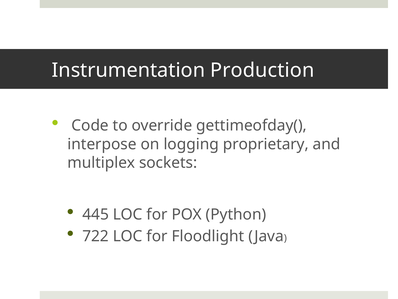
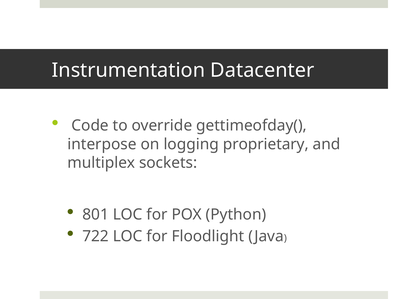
Production: Production -> Datacenter (262, 70)
445: 445 -> 801 (96, 214)
